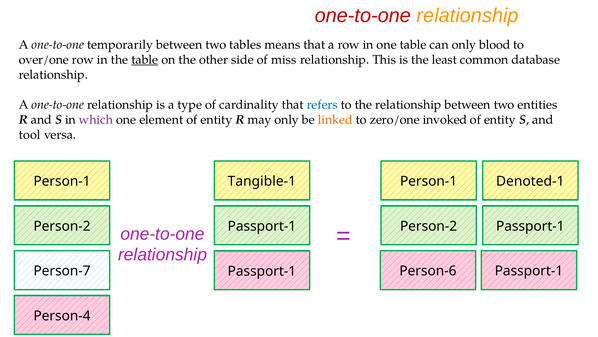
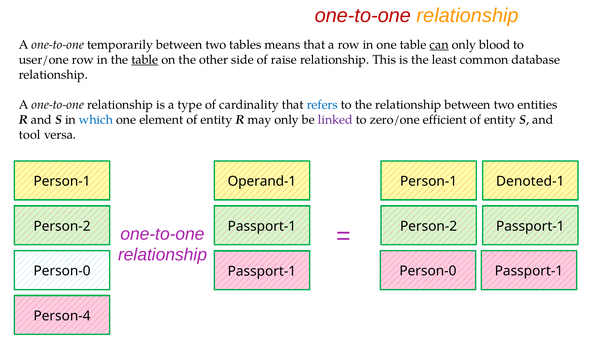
can underline: none -> present (439, 45)
over/one: over/one -> user/one (44, 59)
miss: miss -> raise (284, 59)
which colour: purple -> blue (96, 120)
linked colour: orange -> purple (335, 120)
invoked: invoked -> efficient (445, 120)
Tangible-1: Tangible-1 -> Operand-1 (262, 181)
Person-7: Person-7 -> Person-0 (62, 271)
Person-6: Person-6 -> Person-0 (428, 271)
